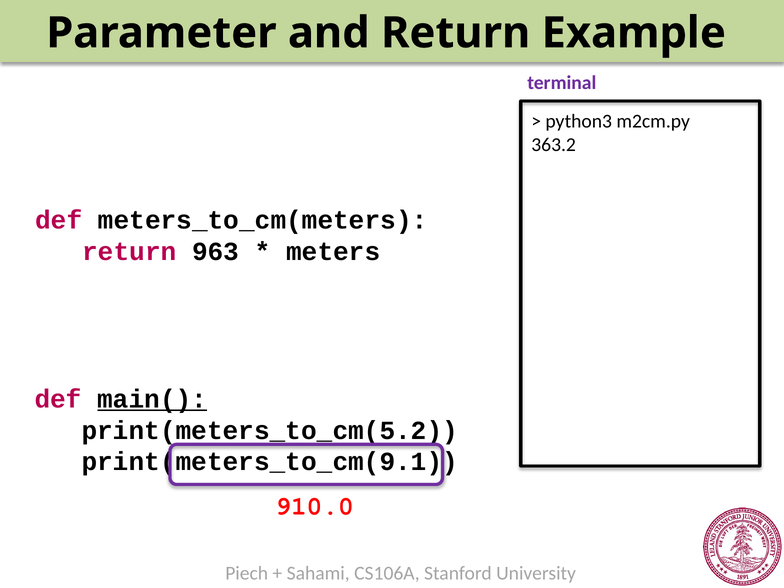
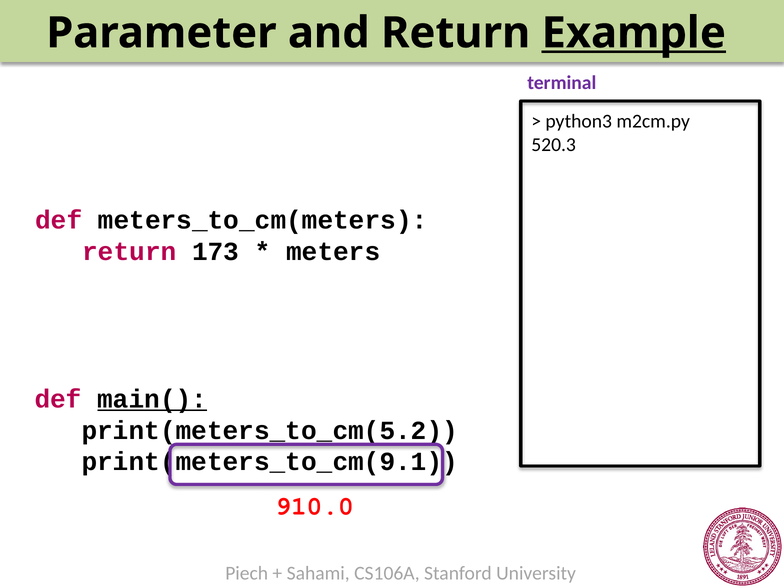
Example underline: none -> present (634, 33)
363.2: 363.2 -> 520.3 (554, 145)
963: 963 -> 173 (216, 252)
